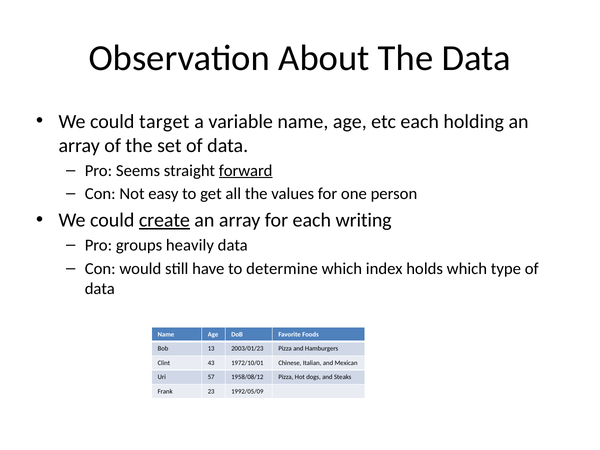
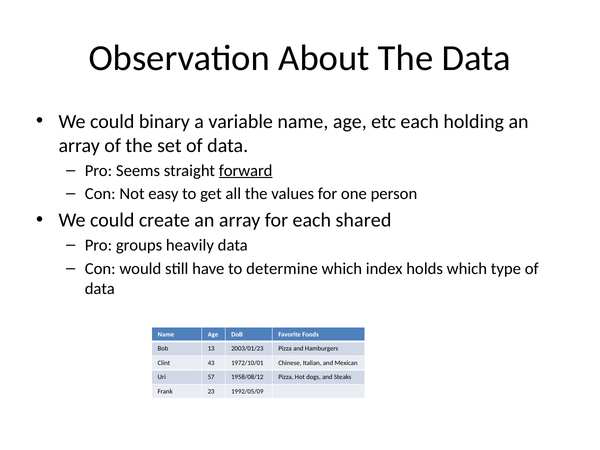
target: target -> binary (164, 121)
create underline: present -> none (164, 220)
writing: writing -> shared (363, 220)
